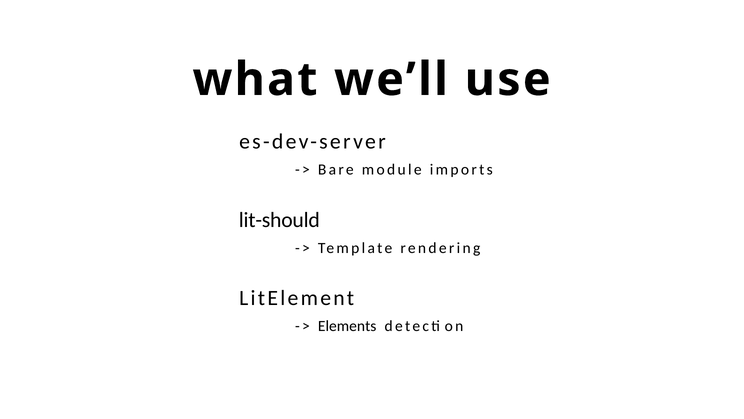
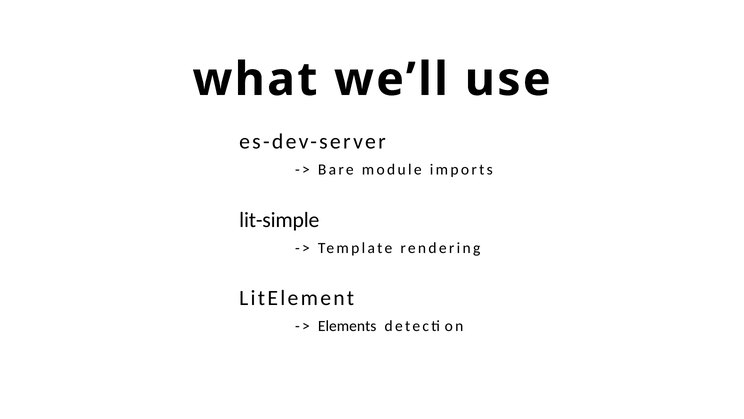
lit-should: lit-should -> lit-simple (279, 220)
